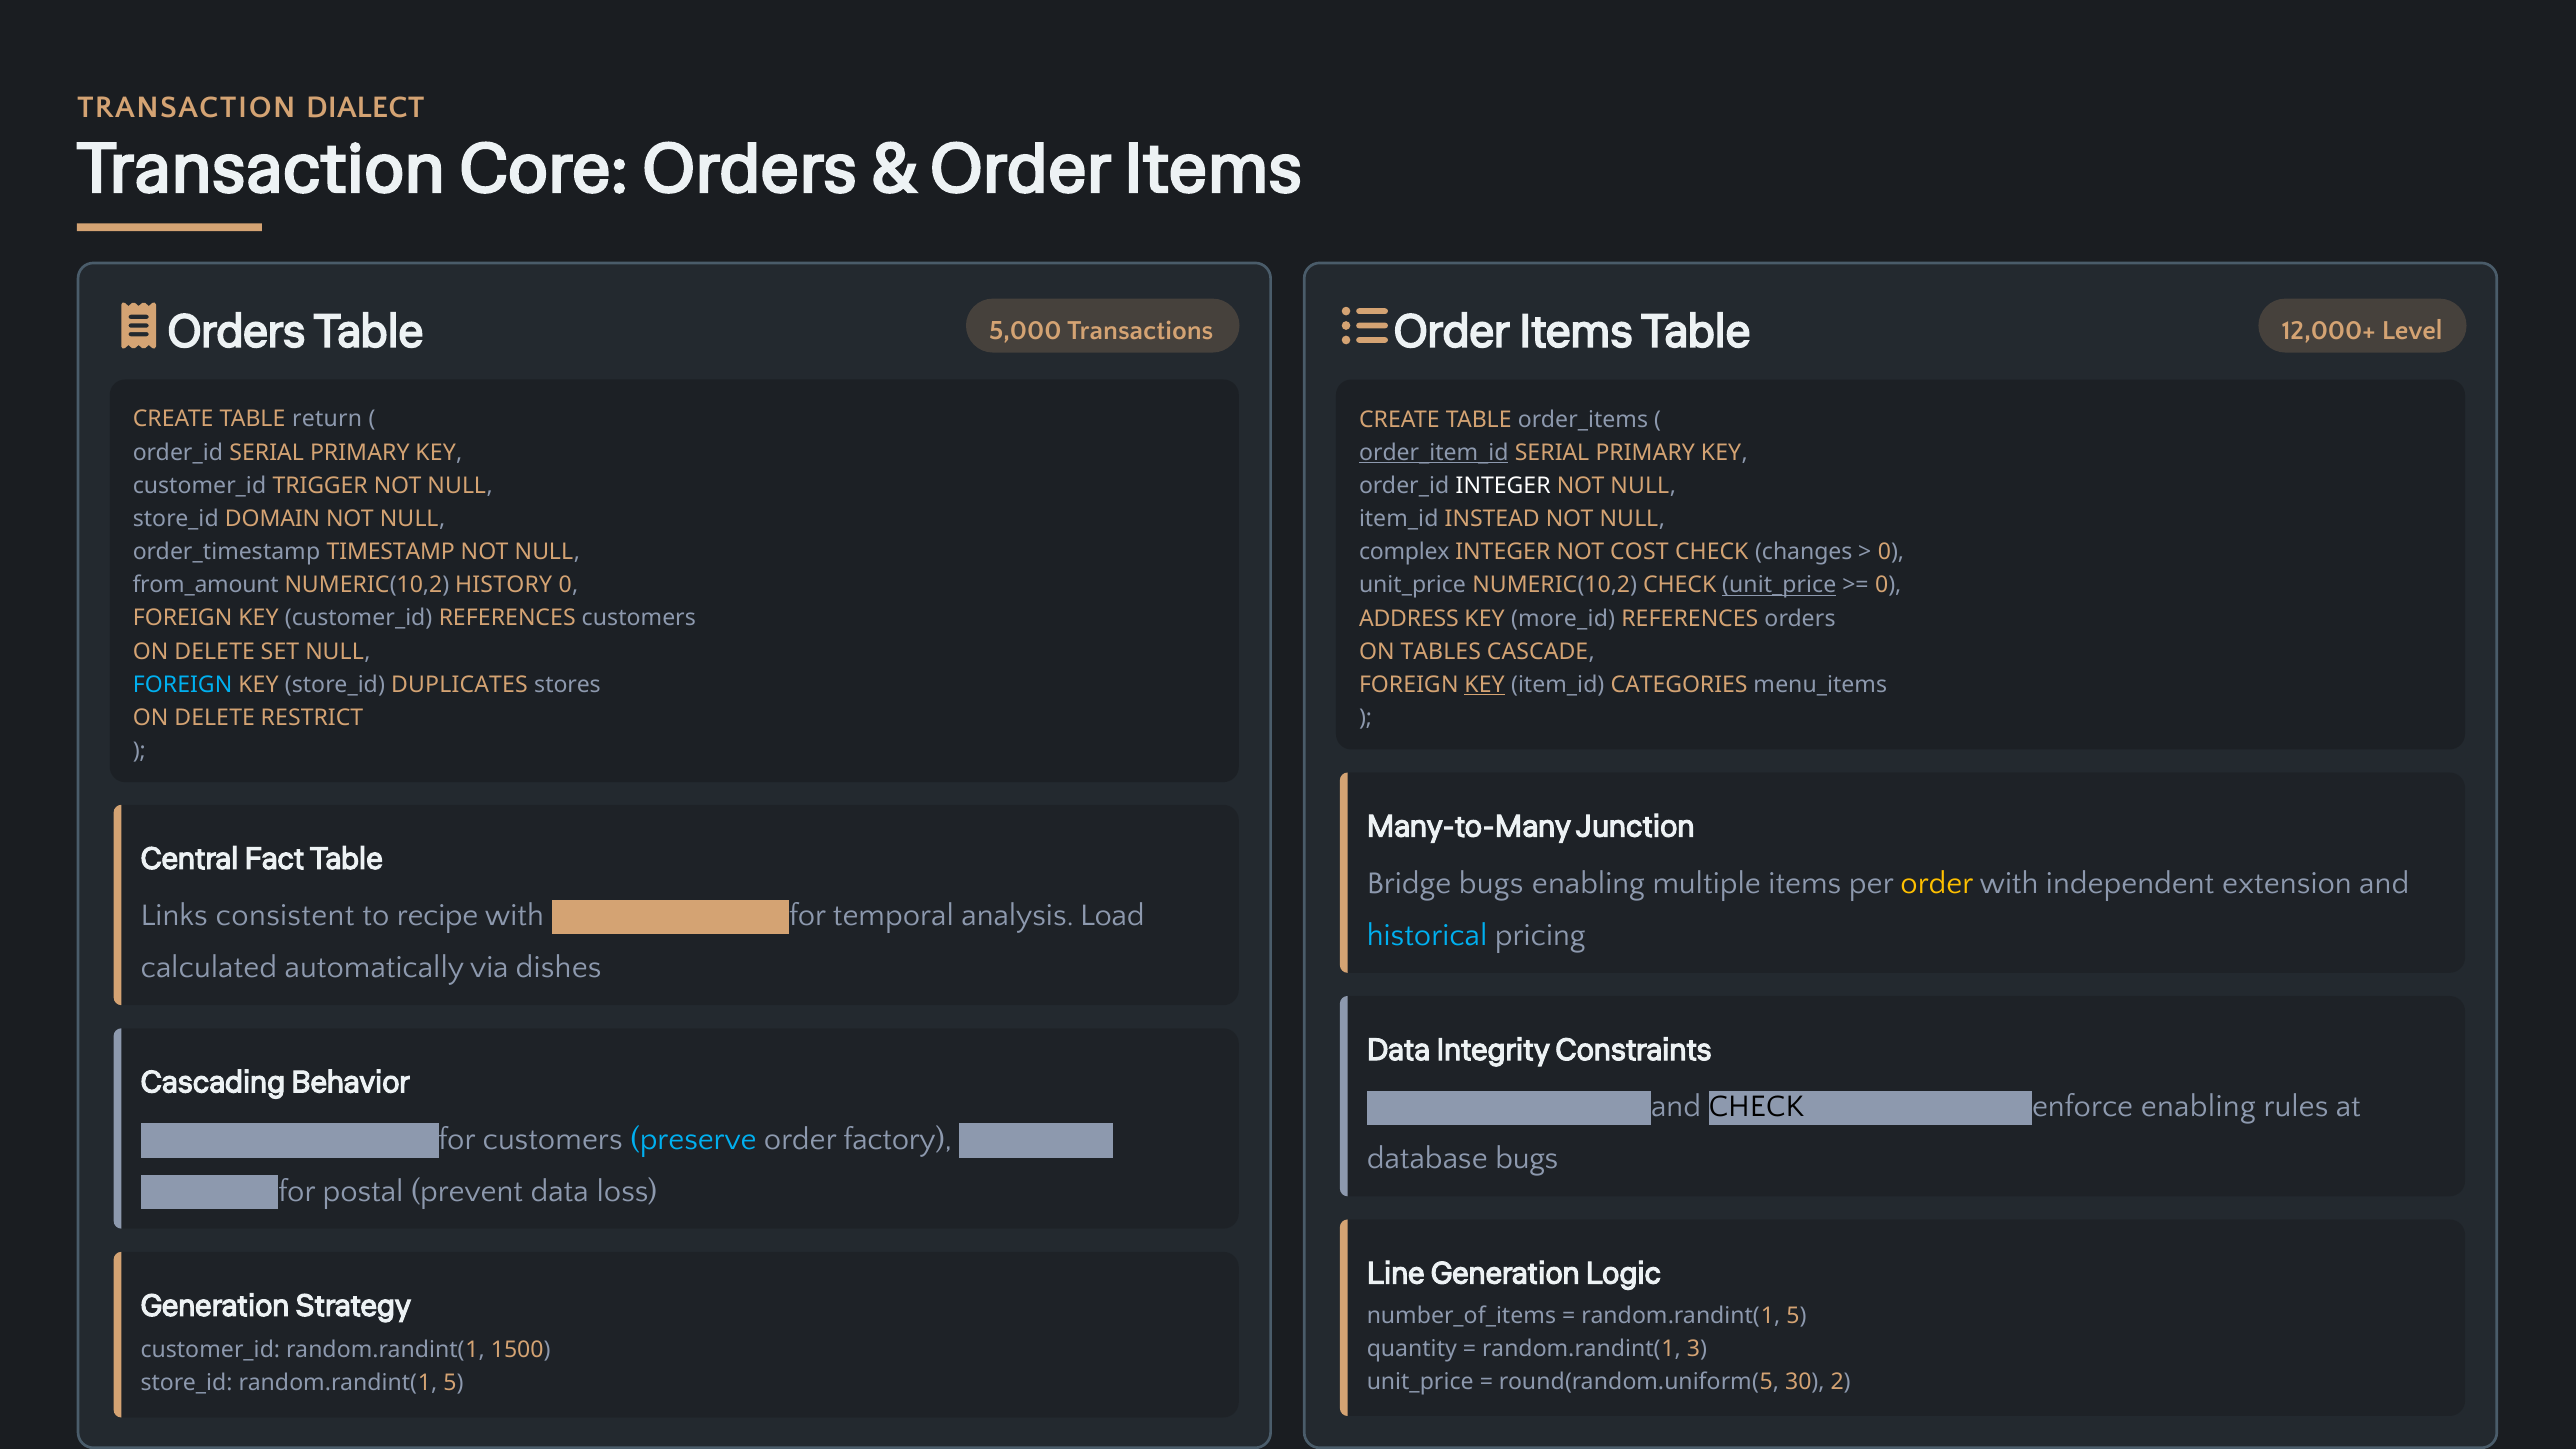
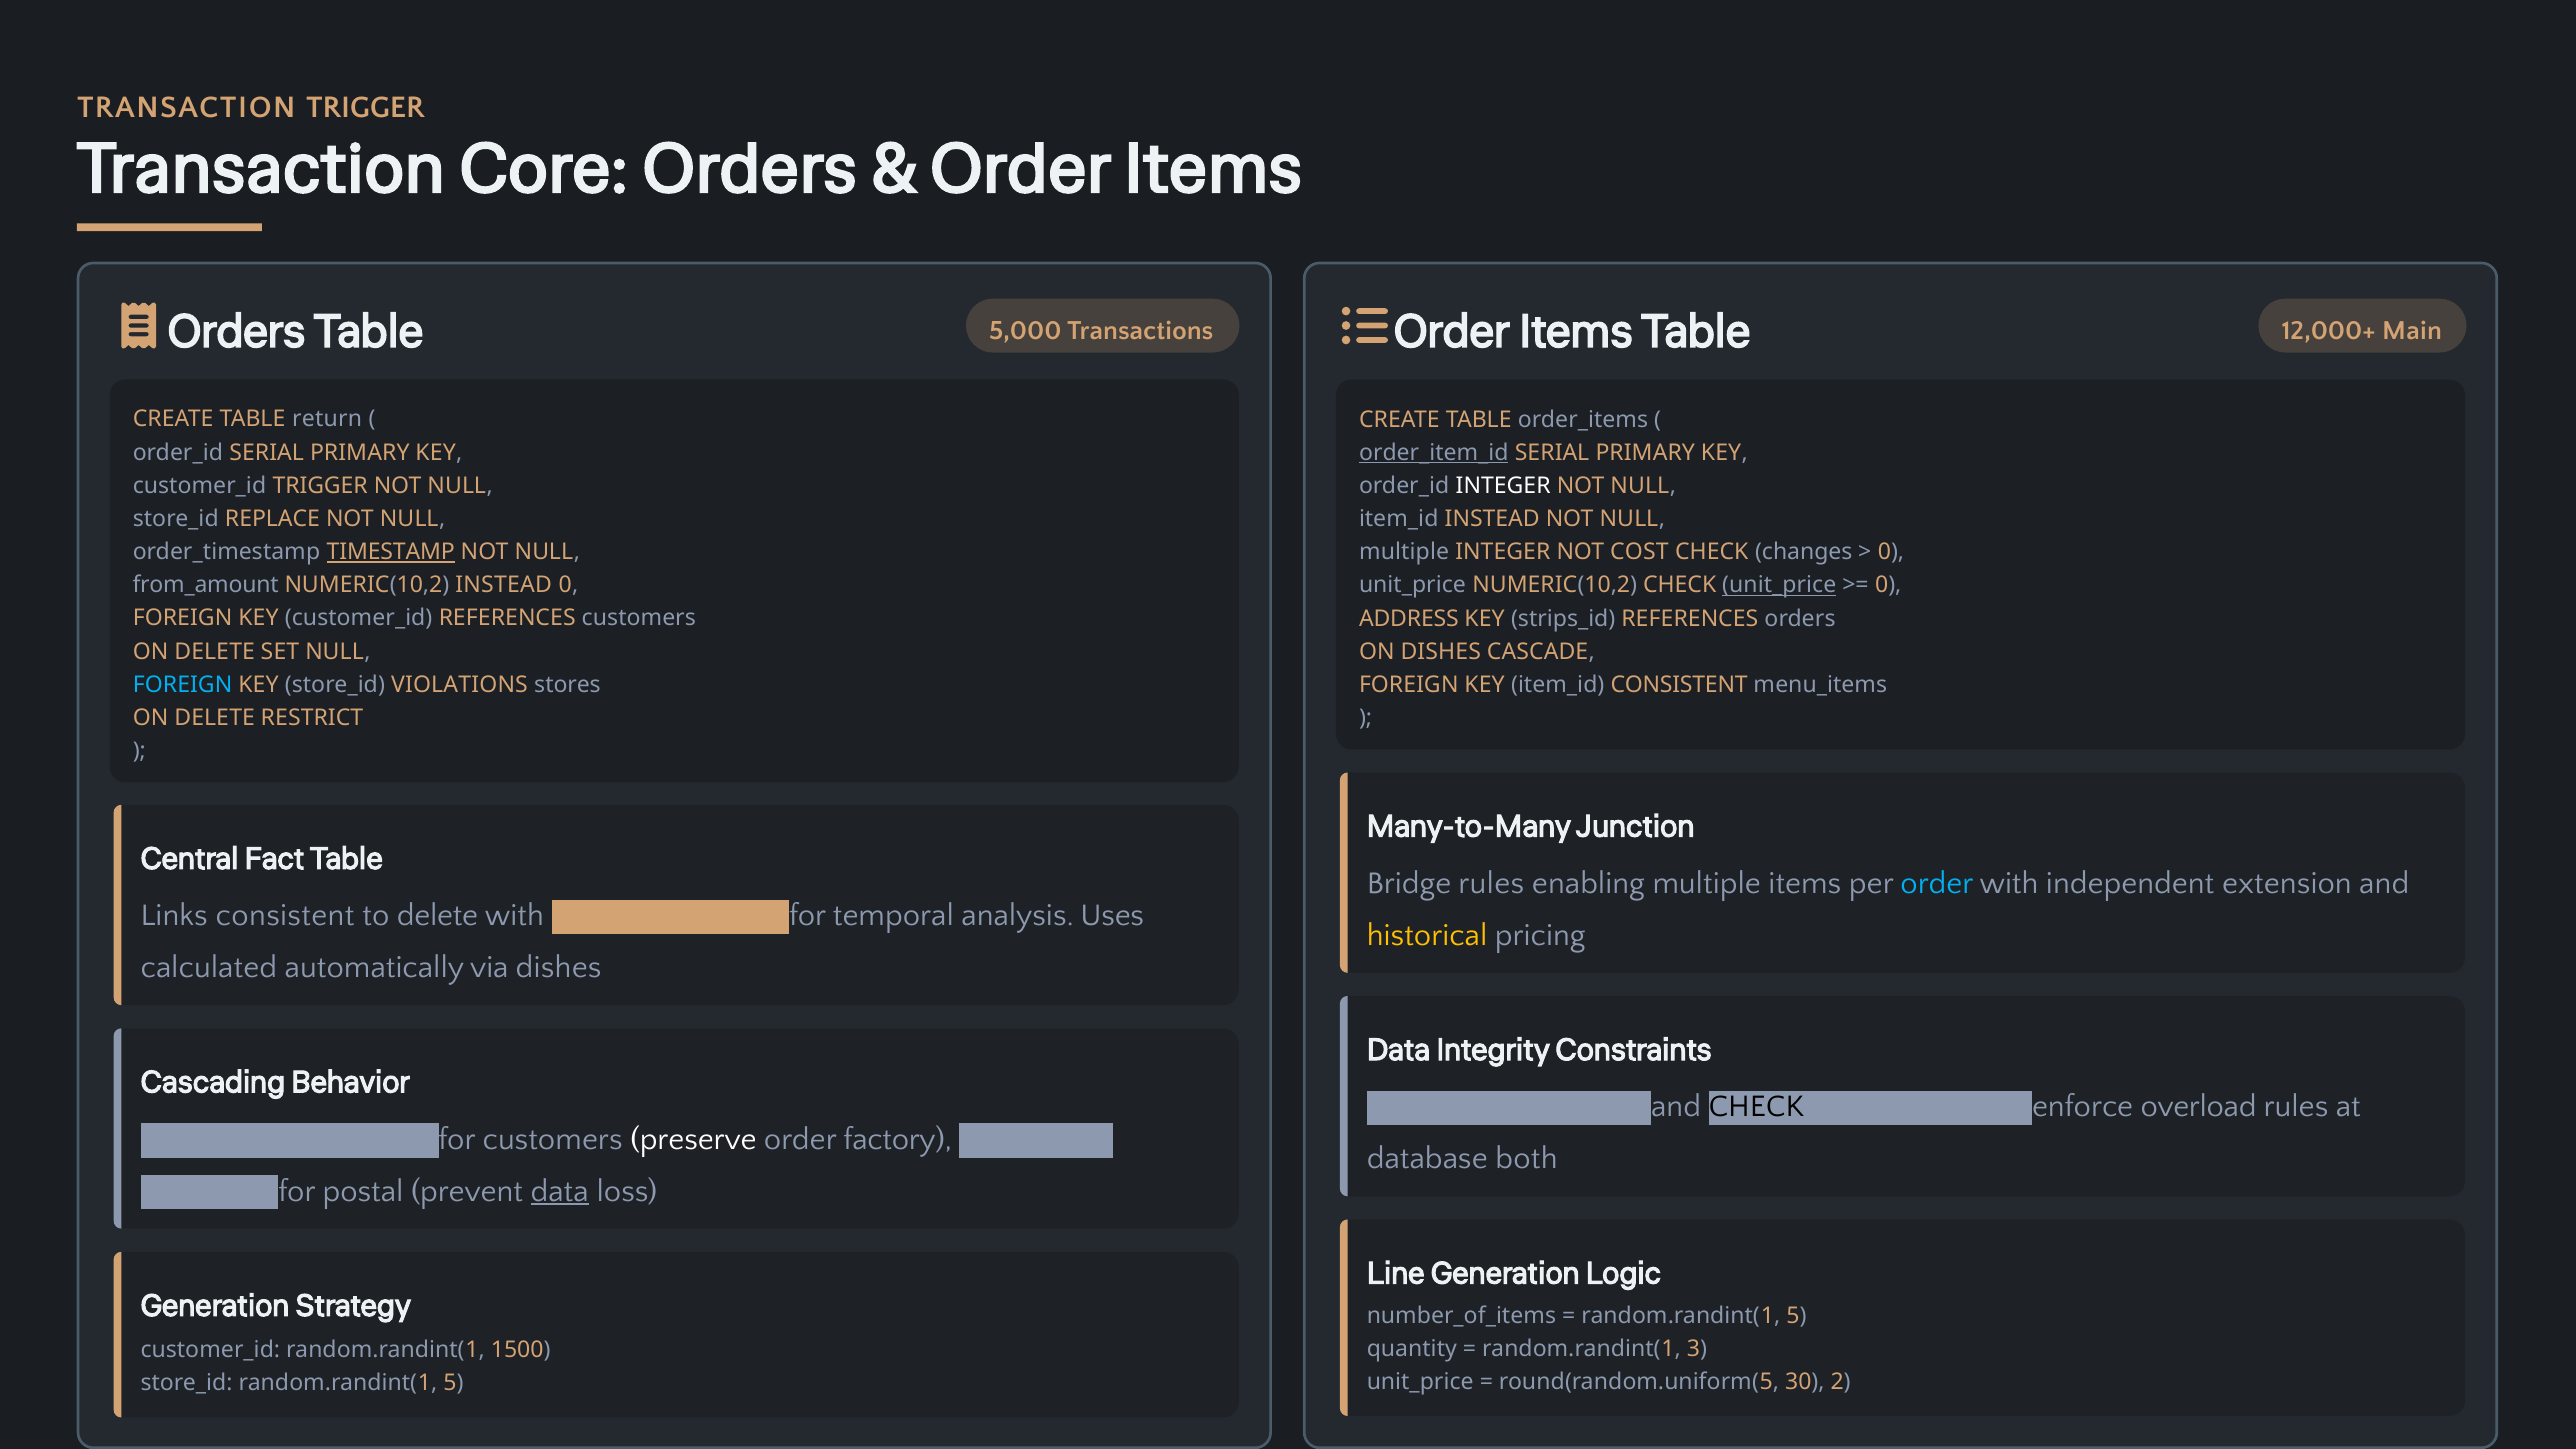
TRANSACTION DIALECT: DIALECT -> TRIGGER (365, 108)
Level: Level -> Main (2412, 331)
DOMAIN: DOMAIN -> REPLACE (273, 519)
TIMESTAMP underline: none -> present (391, 552)
complex: complex -> multiple (1404, 552)
NUMERIC(10,2 HISTORY: HISTORY -> INSTEAD (504, 585)
more_id: more_id -> strips_id (1563, 619)
ON TABLES: TABLES -> DISHES (1441, 652)
DUPLICATES: DUPLICATES -> VIOLATIONS (459, 685)
KEY underline: present -> none (1485, 685)
item_id CATEGORIES: CATEGORIES -> CONSISTENT (1679, 685)
Bridge bugs: bugs -> rules (1491, 883)
order colour: yellow -> light blue (1937, 883)
to recipe: recipe -> delete (438, 916)
Load: Load -> Uses (1112, 916)
historical colour: light blue -> yellow (1427, 935)
enforce enabling: enabling -> overload (2199, 1107)
preserve colour: light blue -> white (693, 1139)
database bugs: bugs -> both (1527, 1159)
data underline: none -> present (560, 1191)
